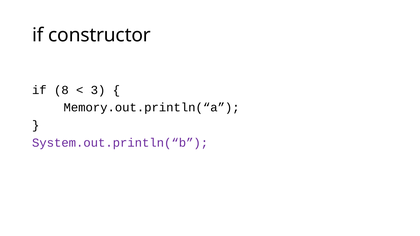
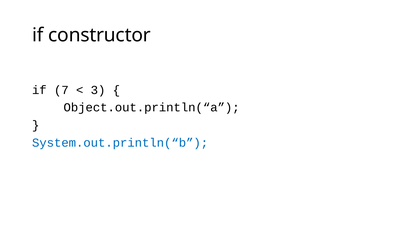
8: 8 -> 7 (61, 90)
Memory.out.println(“a: Memory.out.println(“a -> Object.out.println(“a (152, 108)
System.out.println(“b colour: purple -> blue (120, 143)
